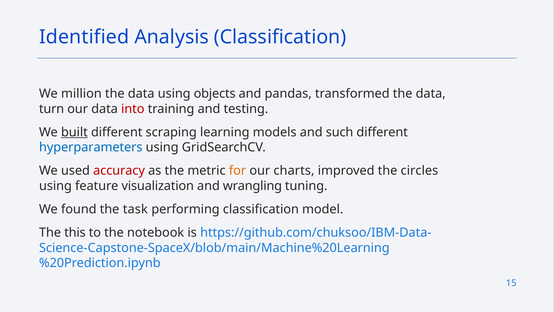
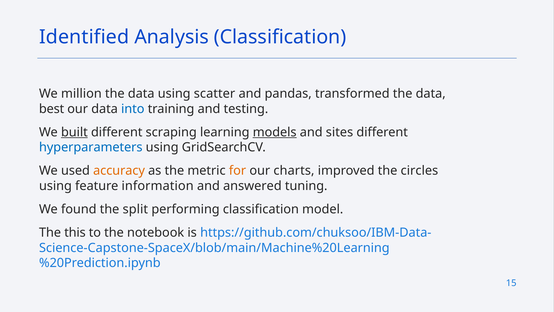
objects: objects -> scatter (215, 93)
turn: turn -> best (52, 109)
into colour: red -> blue (133, 109)
models underline: none -> present (275, 132)
such: such -> sites (339, 132)
accuracy colour: red -> orange (119, 170)
visualization: visualization -> information (158, 186)
wrangling: wrangling -> answered (252, 186)
task: task -> split (135, 209)
